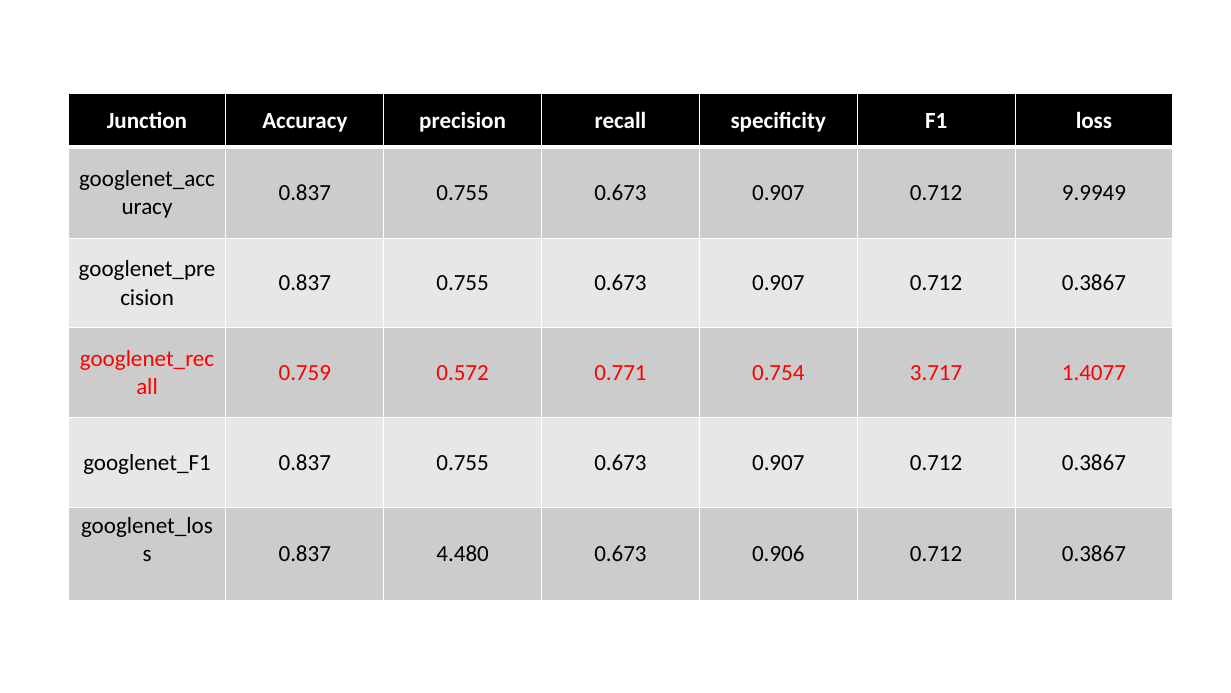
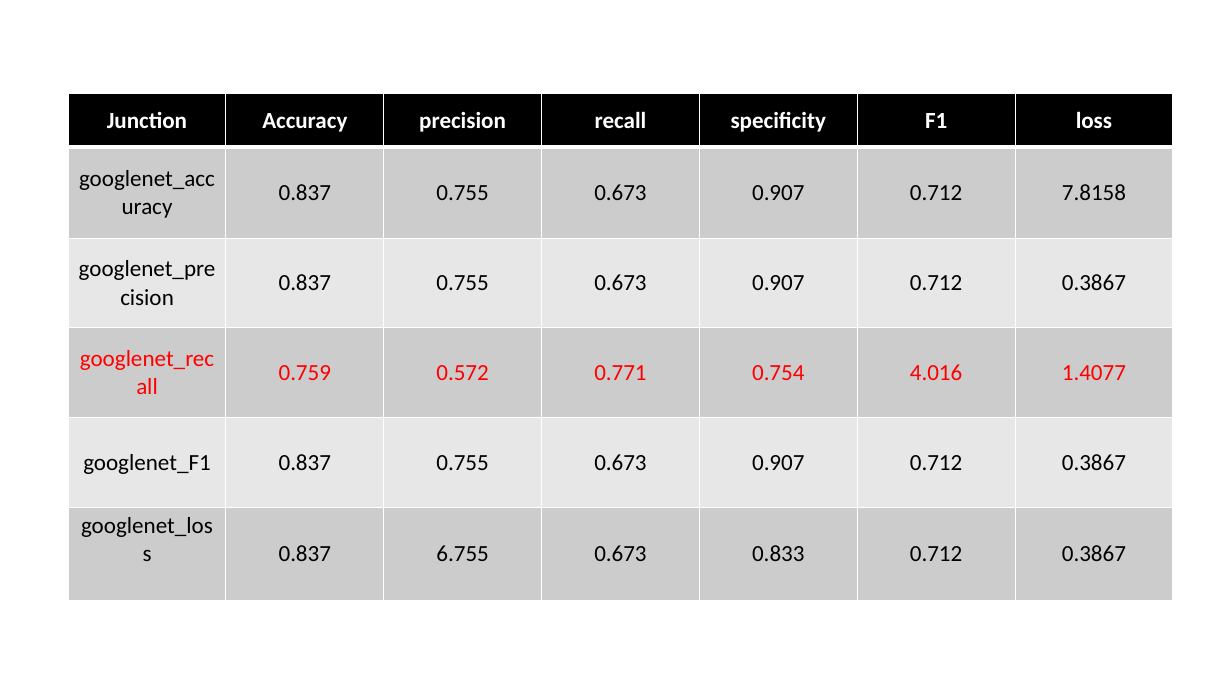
9.9949: 9.9949 -> 7.8158 (1094, 193)
3.717: 3.717 -> 4.016 (936, 373)
4.480: 4.480 -> 6.755 (463, 554)
0.906: 0.906 -> 0.833 (778, 554)
